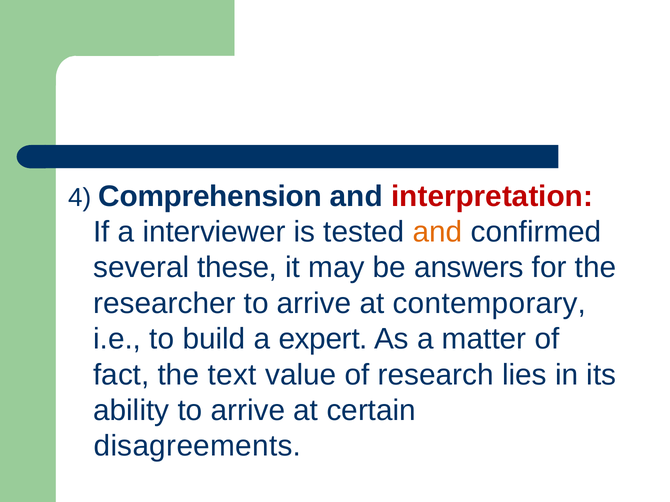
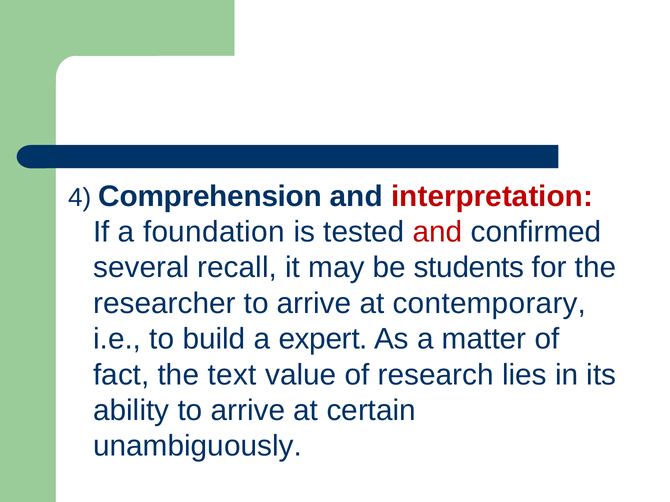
interviewer: interviewer -> foundation (214, 232)
and colour: orange -> red (438, 232)
these: these -> recall (237, 268)
answers: answers -> students (469, 268)
disagreements: disagreements -> unambiguously (198, 447)
